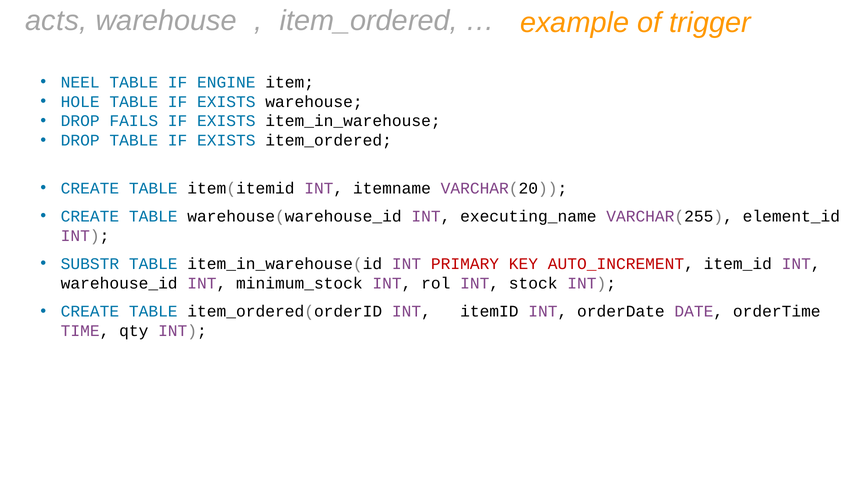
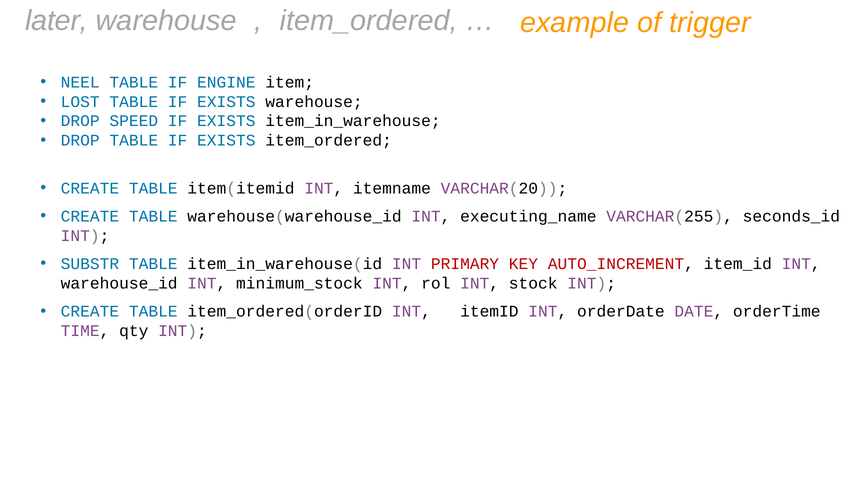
acts: acts -> later (56, 21)
HOLE: HOLE -> LOST (80, 102)
FAILS: FAILS -> SPEED (134, 121)
element_id: element_id -> seconds_id (791, 216)
